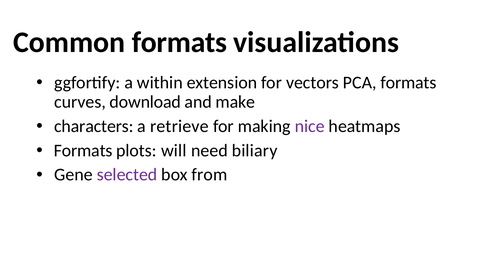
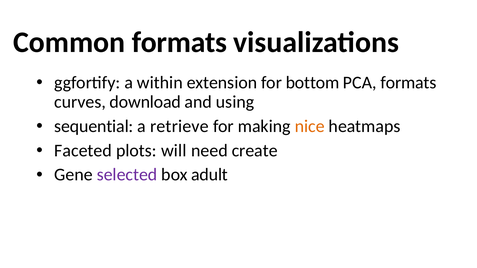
vectors: vectors -> bottom (313, 83)
make: make -> using (235, 102)
characters: characters -> sequential (94, 126)
nice colour: purple -> orange (310, 126)
Formats: Formats -> Faceted (83, 151)
biliary: biliary -> create (255, 151)
from: from -> adult (210, 175)
